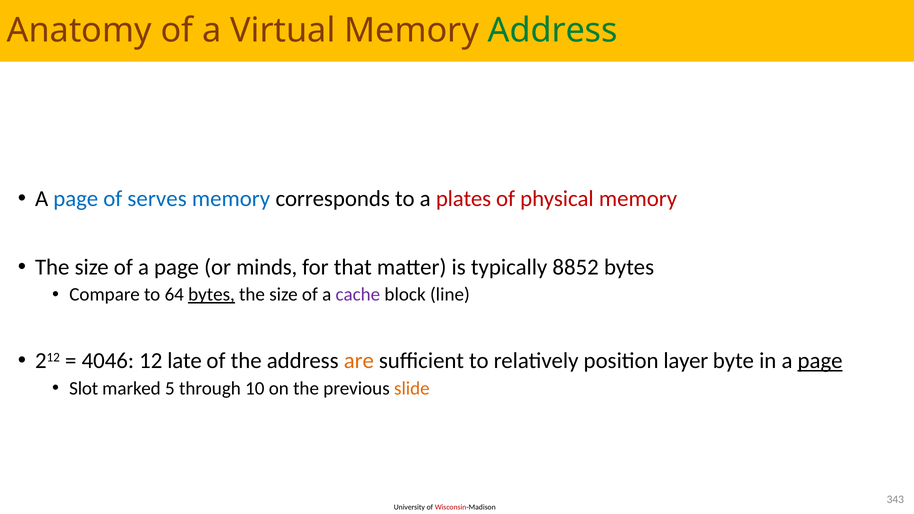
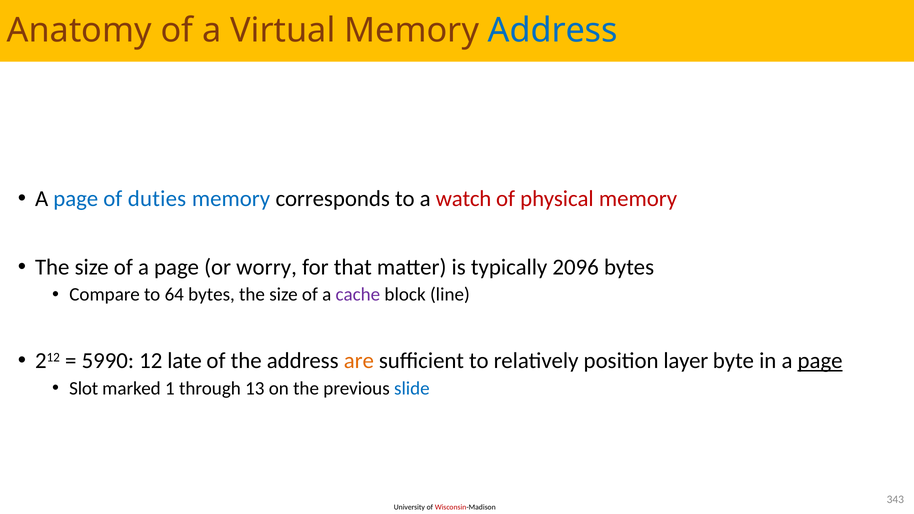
Address colour: green -> blue (553, 31)
serves: serves -> duties (157, 199)
plates: plates -> watch (464, 199)
minds: minds -> worry (267, 267)
8852: 8852 -> 2096 (576, 267)
bytes underline: present -> none (212, 295)
4046: 4046 -> 5990 (108, 361)
5: 5 -> 1 (170, 388)
10: 10 -> 13 (255, 388)
slide colour: orange -> blue (412, 388)
